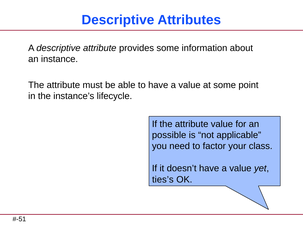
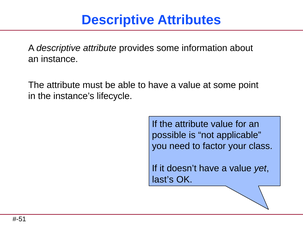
ties’s: ties’s -> last’s (163, 180)
